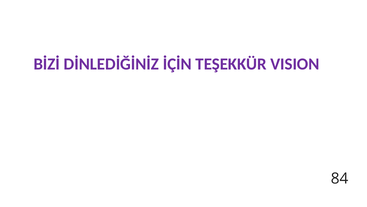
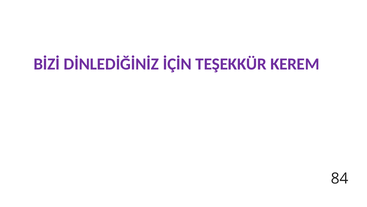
VISION: VISION -> KEREM (295, 64)
